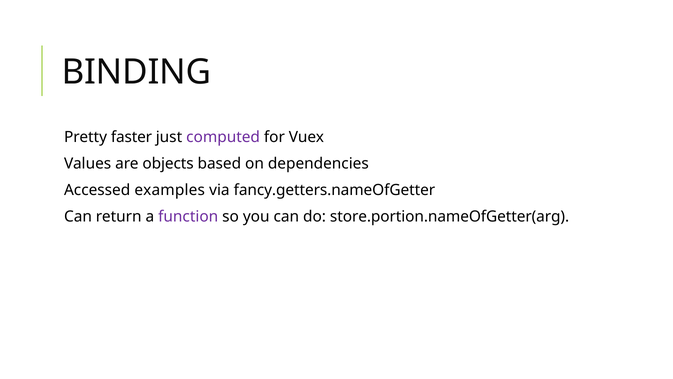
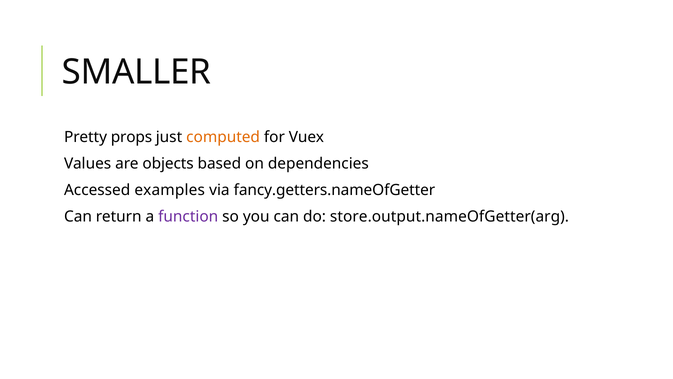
BINDING: BINDING -> SMALLER (136, 72)
faster: faster -> props (131, 137)
computed colour: purple -> orange (223, 137)
store.portion.nameOfGetter(arg: store.portion.nameOfGetter(arg -> store.output.nameOfGetter(arg (449, 216)
